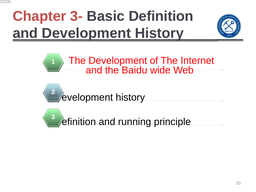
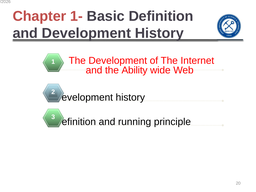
3-: 3- -> 1- (76, 16)
Baidu: Baidu -> Ability (135, 70)
